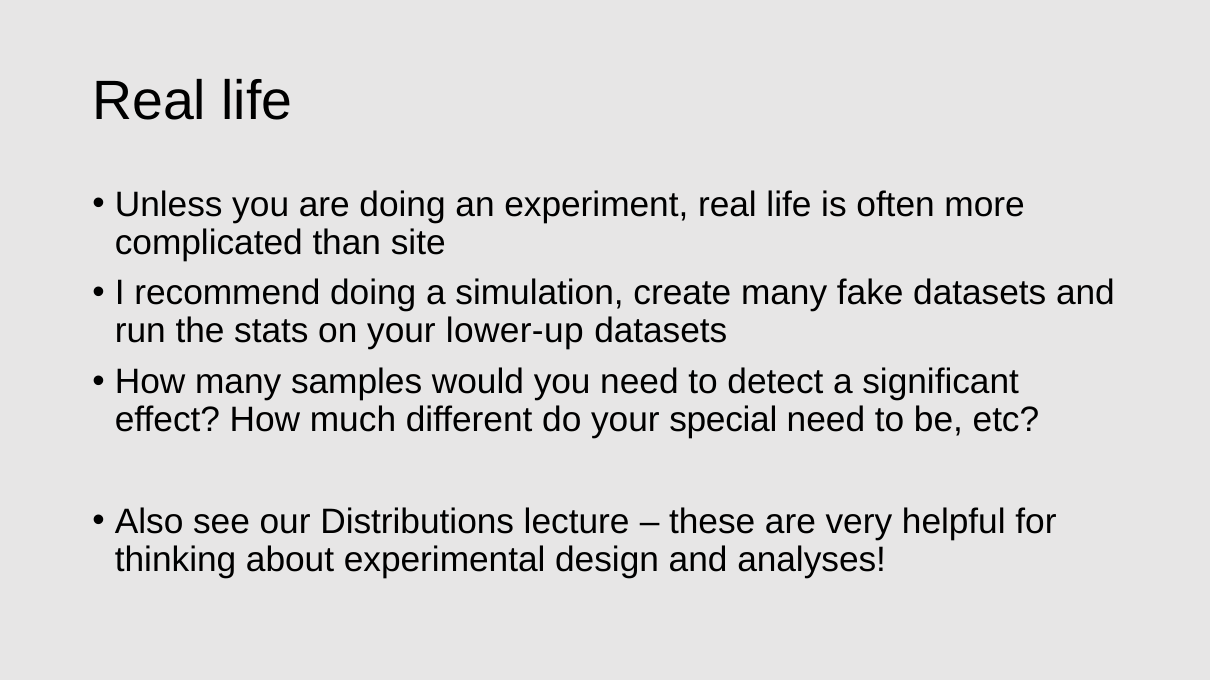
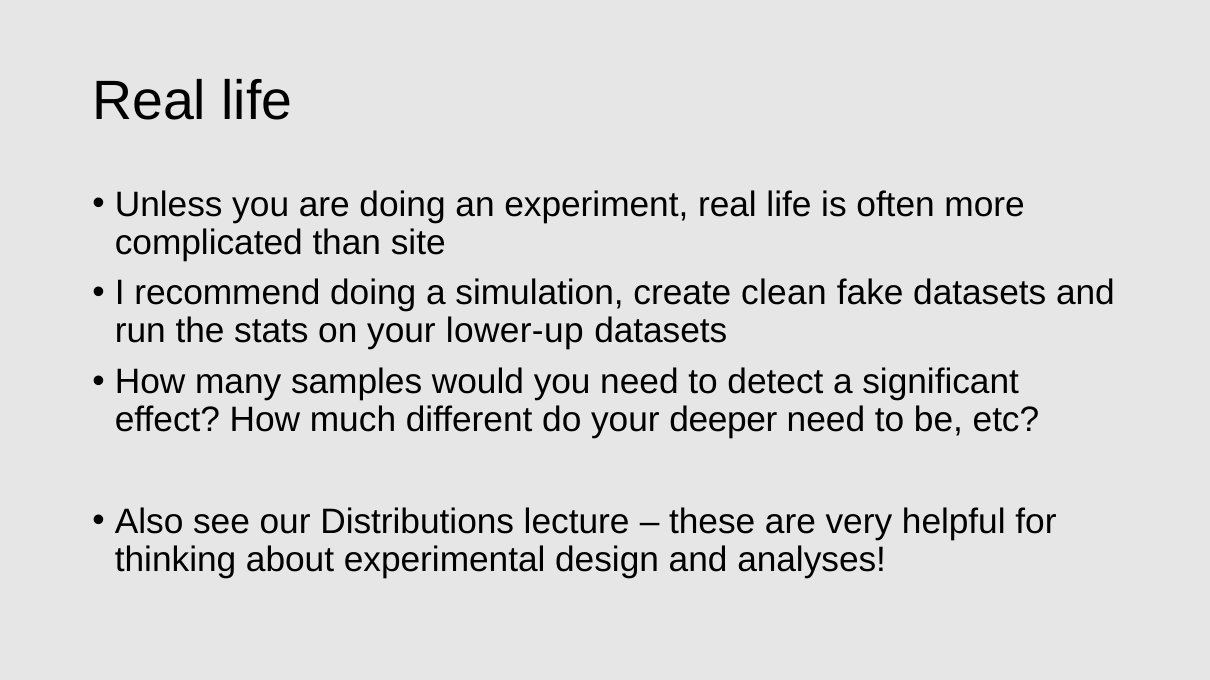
create many: many -> clean (784, 293)
special: special -> deeper (723, 420)
